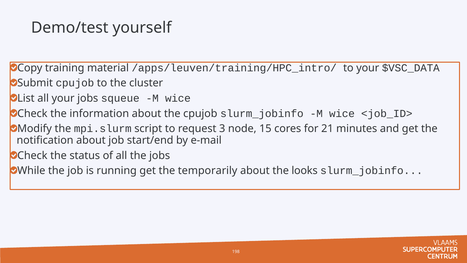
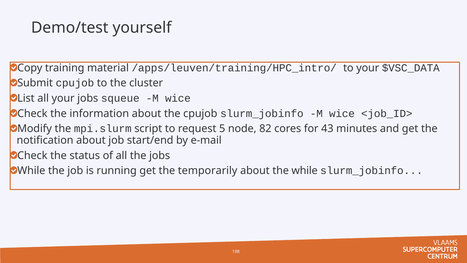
3: 3 -> 5 (222, 129)
15: 15 -> 82 (265, 129)
21: 21 -> 43 (327, 129)
the looks: looks -> while (305, 171)
